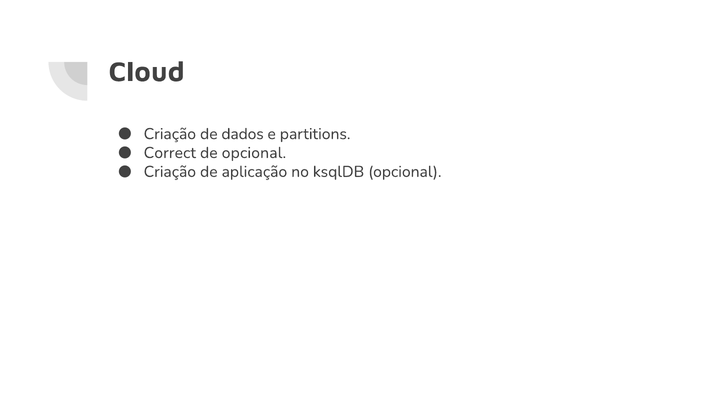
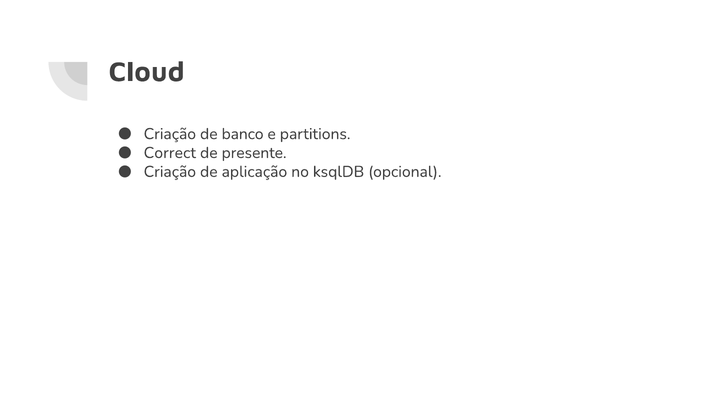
dados: dados -> banco (243, 134)
de opcional: opcional -> presente (254, 153)
